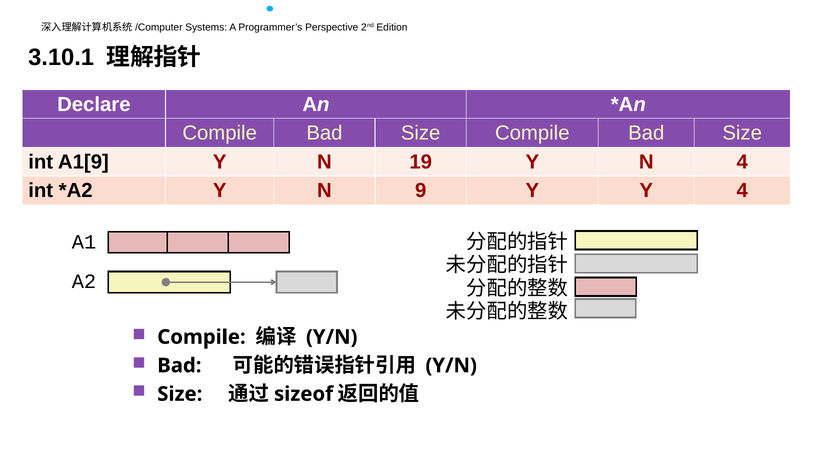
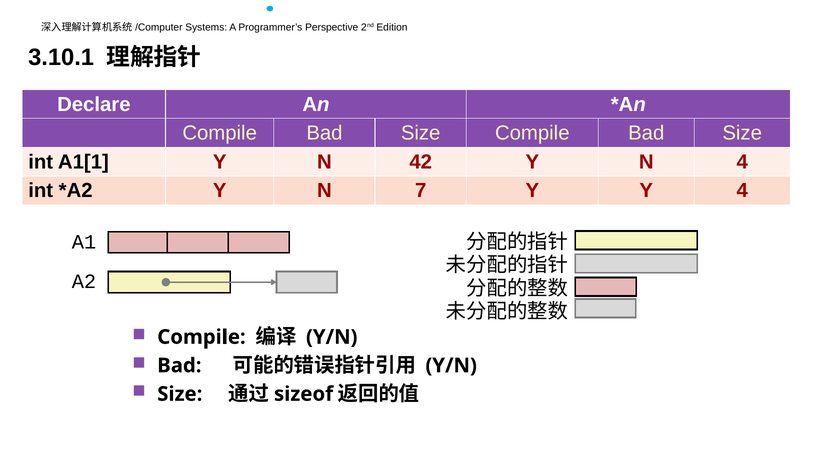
A1[9: A1[9 -> A1[1 (83, 162)
19: 19 -> 42 (421, 162)
9: 9 -> 7 (421, 191)
